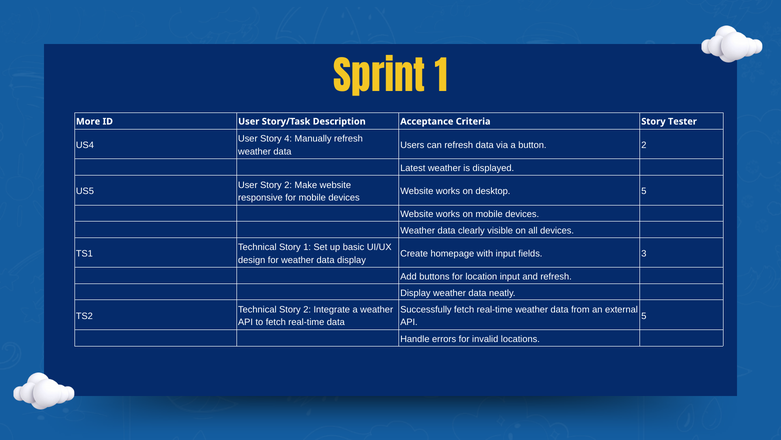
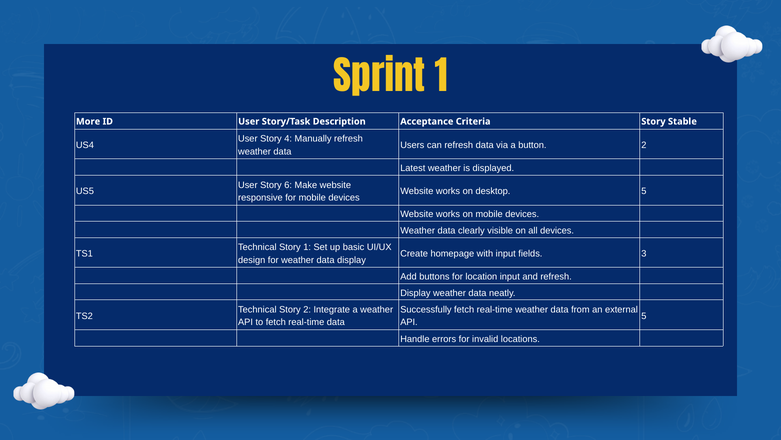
Tester: Tester -> Stable (682, 121)
User Story 2: 2 -> 6 (288, 185)
